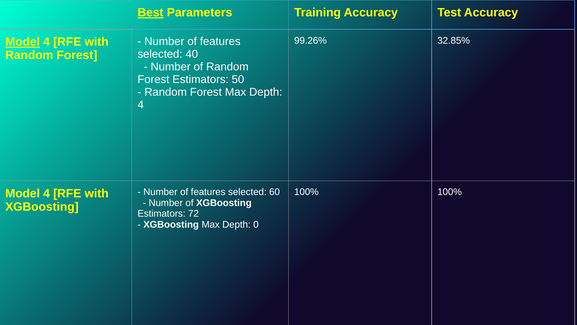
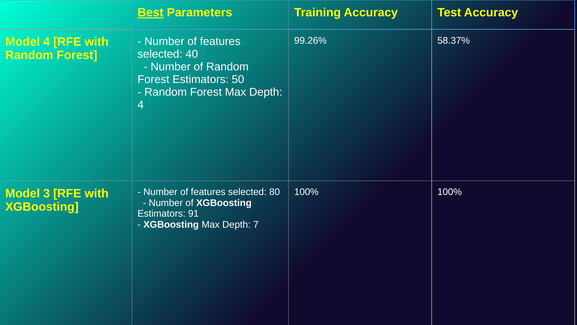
32.85%: 32.85% -> 58.37% (454, 41)
Model underline: present -> none (23, 42)
60: 60 -> 80 (275, 192)
4: 4 -> 3 (47, 193)
72: 72 -> 91 (193, 213)
0: 0 -> 7 (256, 224)
